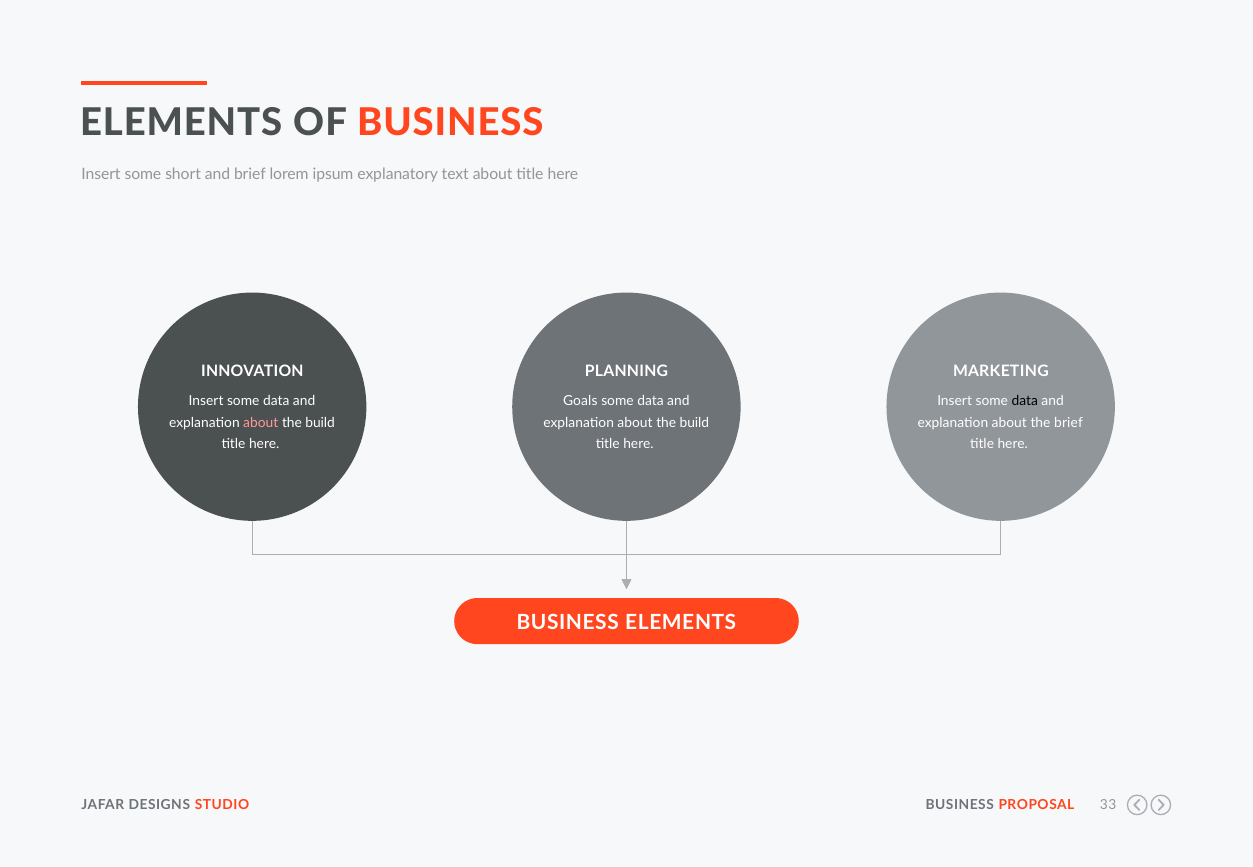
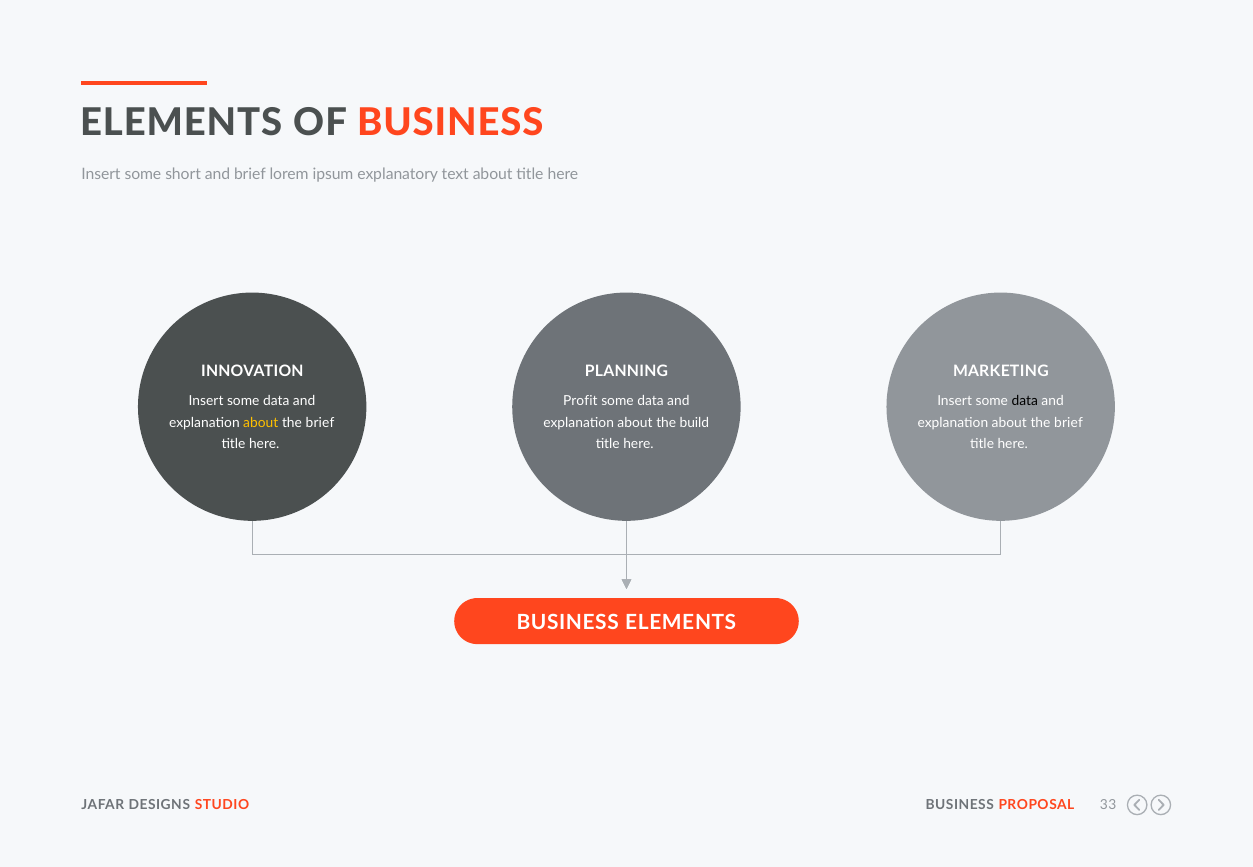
Goals: Goals -> Profit (580, 401)
about colour: pink -> yellow (261, 423)
build: build -> brief (320, 423)
